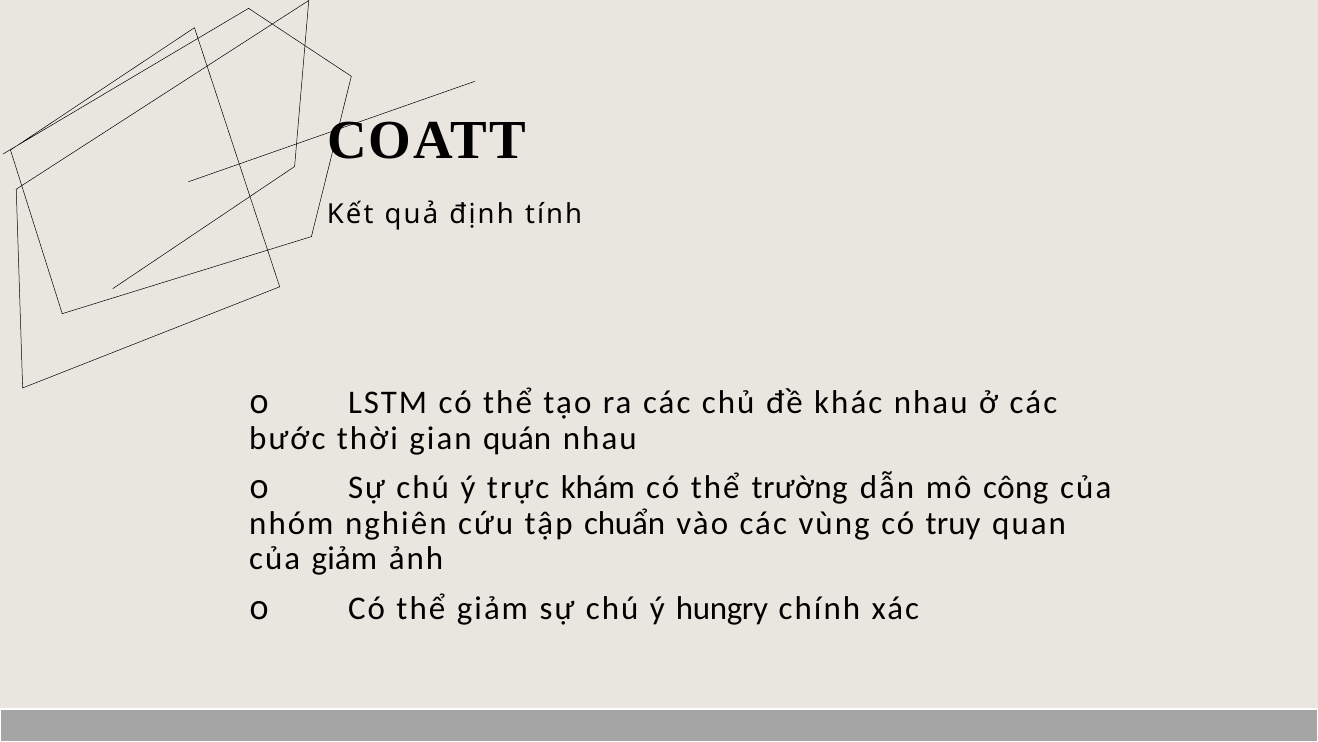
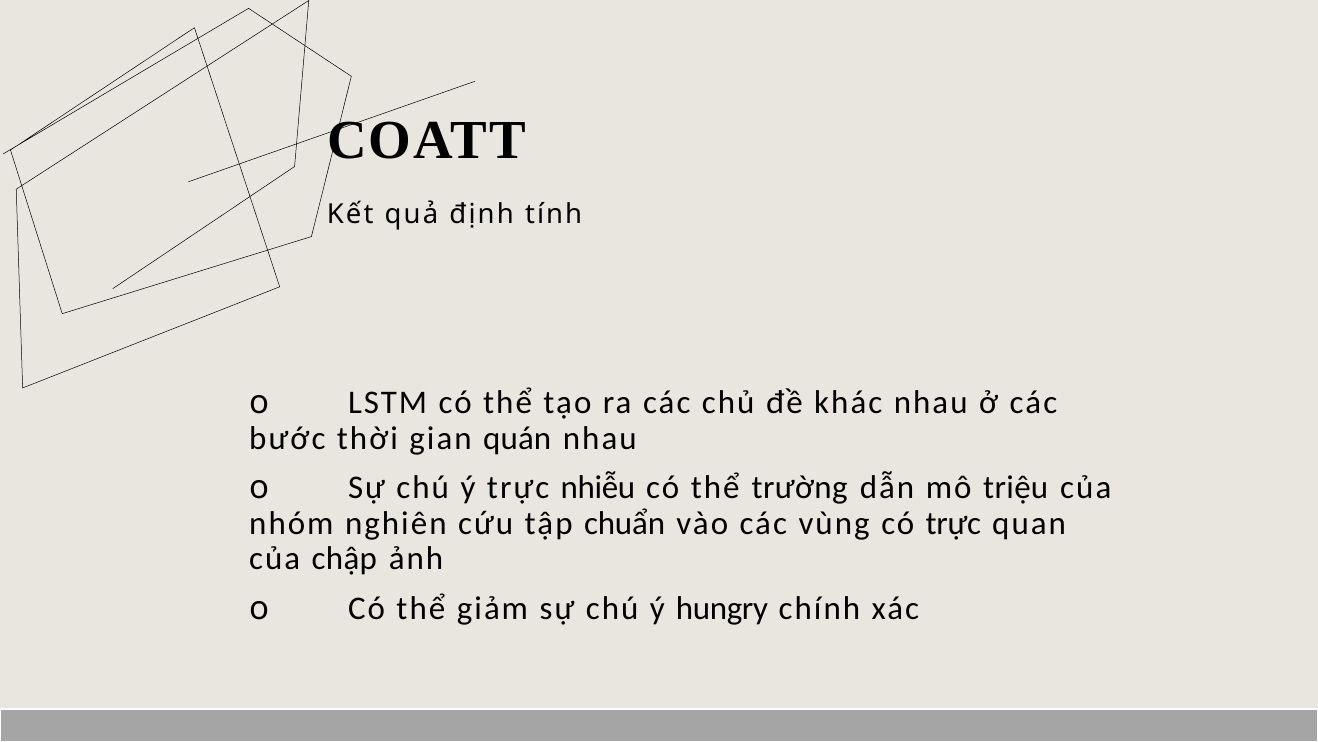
khám: khám -> nhiễu (598, 487)
công: công -> triệu (1016, 487)
có truy: truy -> trực (953, 523)
của giảm: giảm -> chập (344, 558)
